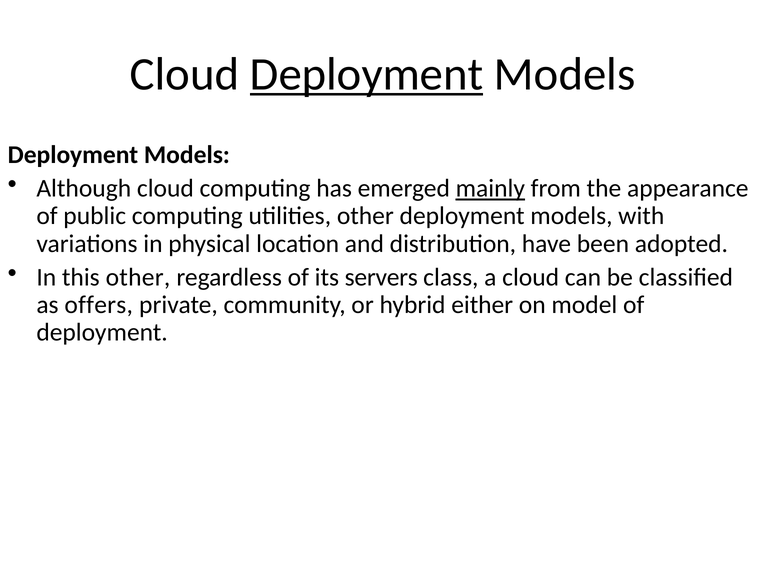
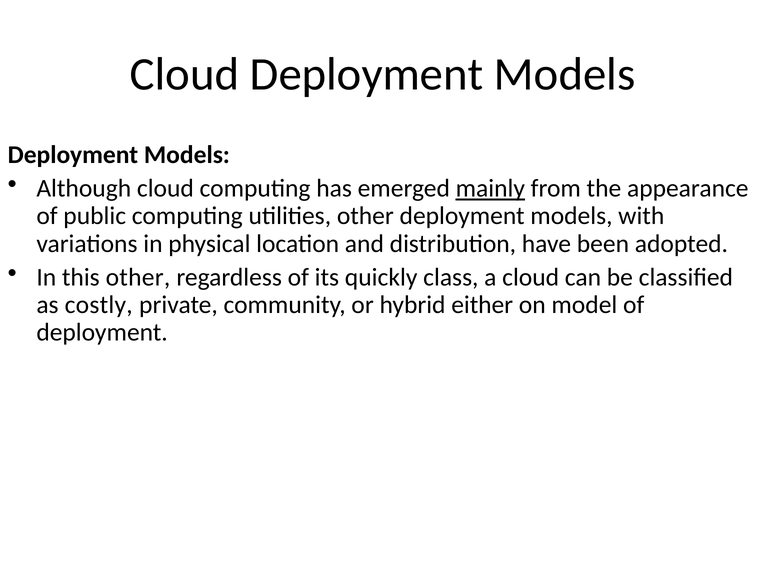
Deployment underline: present -> none (367, 74)
servers: servers -> quickly (381, 277)
offers: offers -> costly (99, 305)
